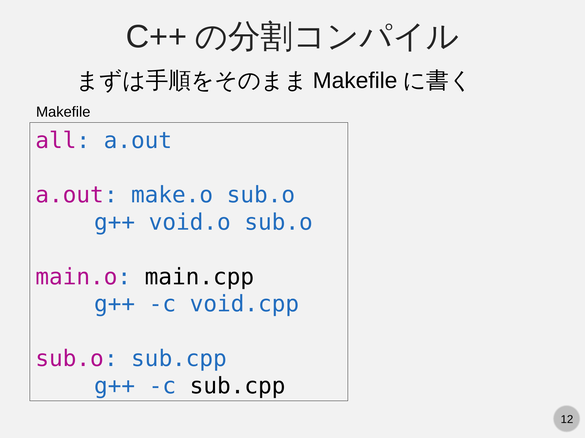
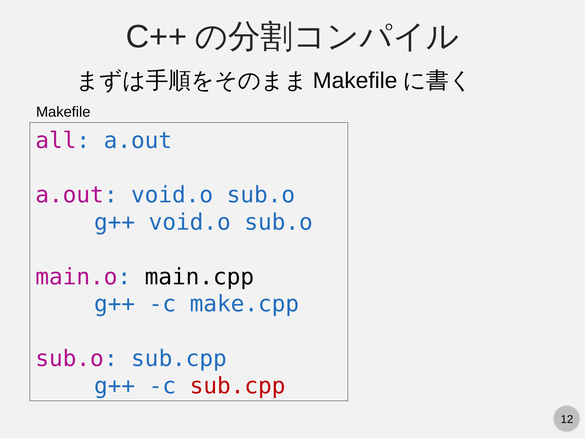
a.out make.o: make.o -> void.o (172, 195)
void.cpp: void.cpp -> make.cpp (244, 305)
sub.cpp colour: black -> red (238, 387)
